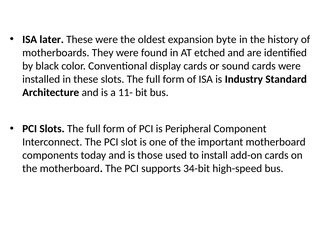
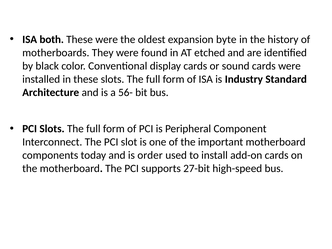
later: later -> both (52, 39)
11-: 11- -> 56- (125, 93)
those: those -> order (150, 155)
34-bit: 34-bit -> 27-bit (197, 169)
